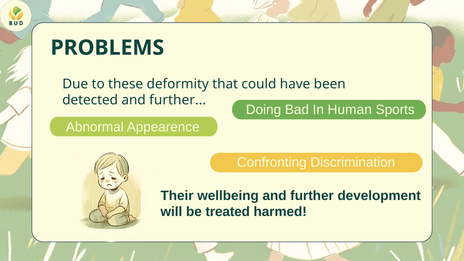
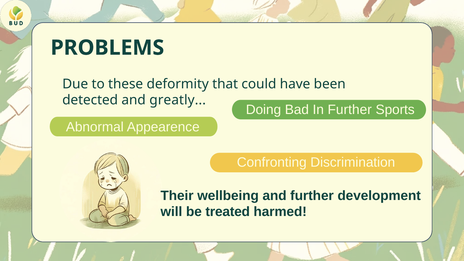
detected and further: further -> greatly (178, 100)
In Human: Human -> Further (350, 110)
